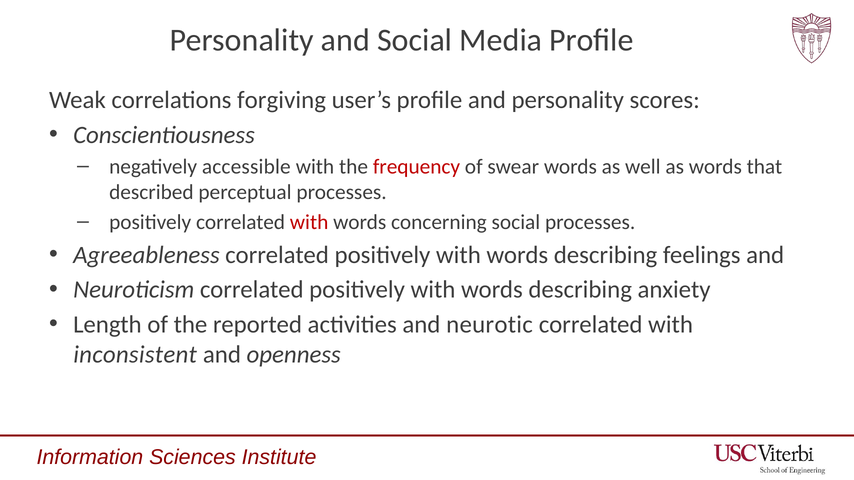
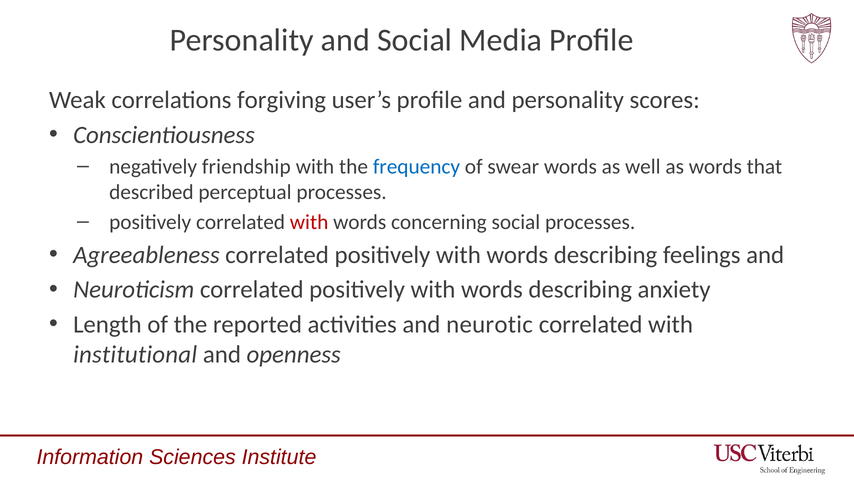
accessible: accessible -> friendship (246, 167)
frequency colour: red -> blue (417, 167)
inconsistent: inconsistent -> institutional (135, 355)
